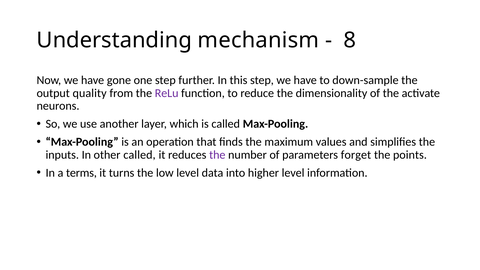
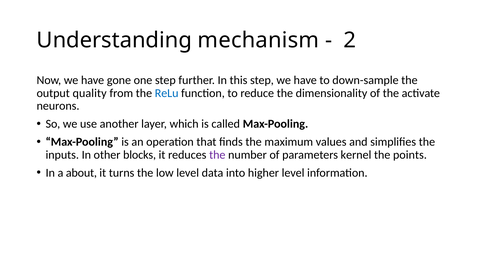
8: 8 -> 2 (350, 40)
ReLu colour: purple -> blue (167, 93)
other called: called -> blocks (140, 155)
forget: forget -> kernel (356, 155)
terms: terms -> about (81, 173)
